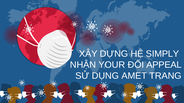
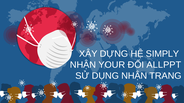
APPEAL: APPEAL -> ALLPPT (164, 65)
DỤNG AMET: AMET -> NHẬN (134, 76)
